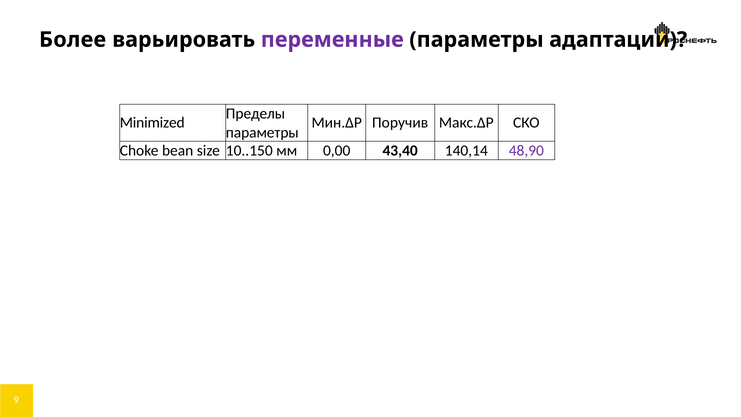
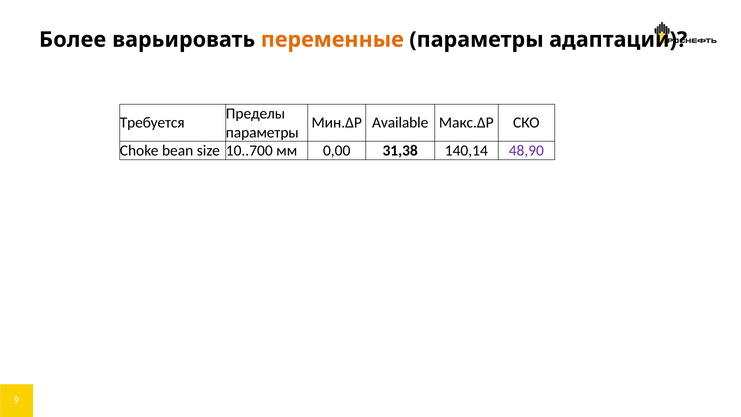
переменные colour: purple -> orange (332, 40)
Minimized: Minimized -> Требуется (152, 123)
Поручив: Поручив -> Available (400, 123)
10..150: 10..150 -> 10..700 (249, 151)
43,40: 43,40 -> 31,38 (400, 151)
